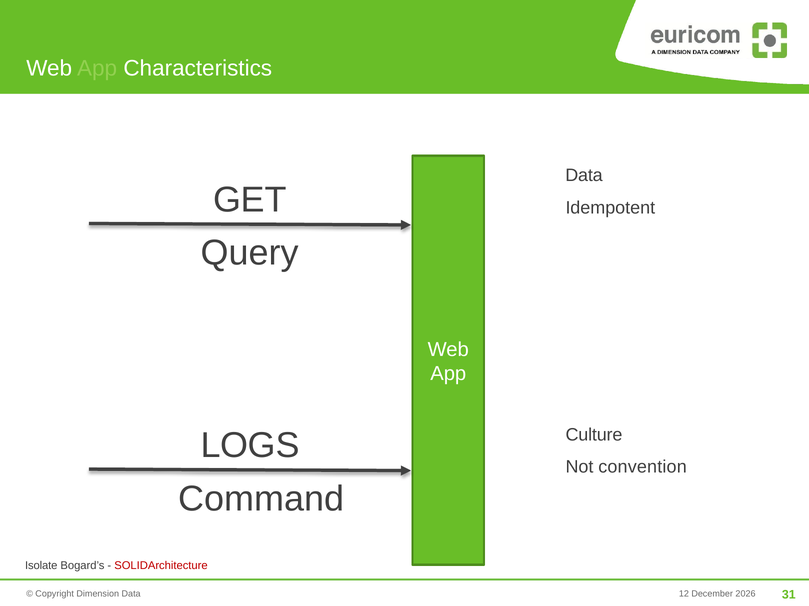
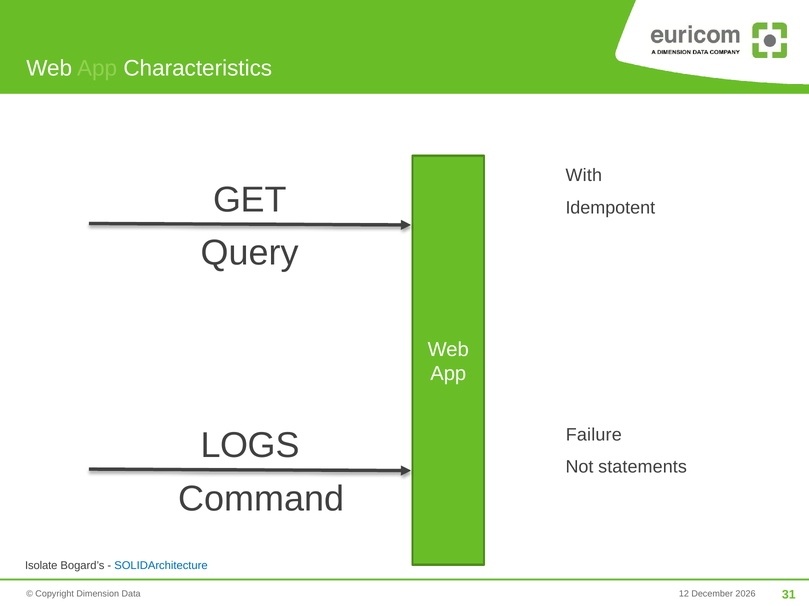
Data: Data -> With (584, 176)
Culture: Culture -> Failure (594, 435)
convention: convention -> statements (643, 468)
SOLIDArchitecture colour: red -> blue (161, 566)
